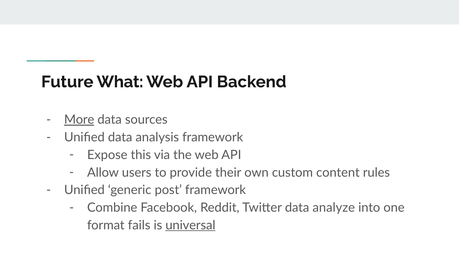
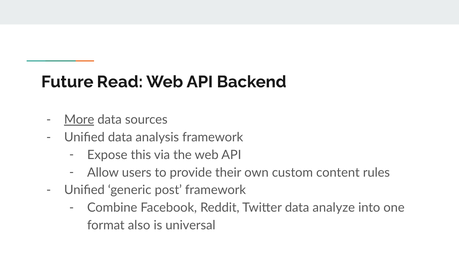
What: What -> Read (120, 82)
fails: fails -> also (139, 225)
universal underline: present -> none (190, 225)
